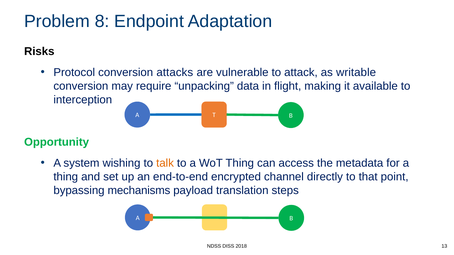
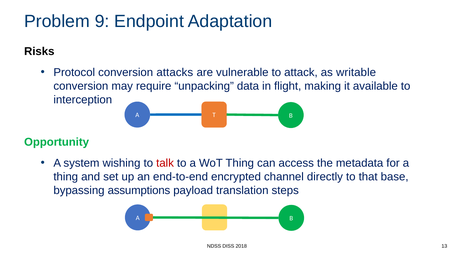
8: 8 -> 9 (102, 21)
talk colour: orange -> red (165, 163)
point: point -> base (395, 177)
mechanisms: mechanisms -> assumptions (139, 191)
